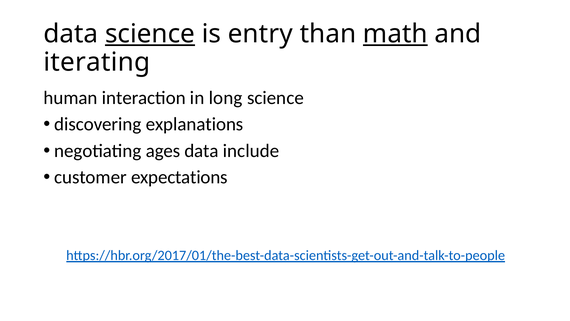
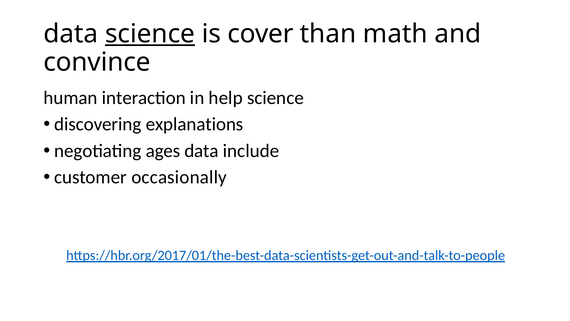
entry: entry -> cover (261, 34)
math underline: present -> none (395, 34)
iterating: iterating -> convince (97, 62)
long: long -> help (226, 98)
expectations: expectations -> occasionally (179, 177)
